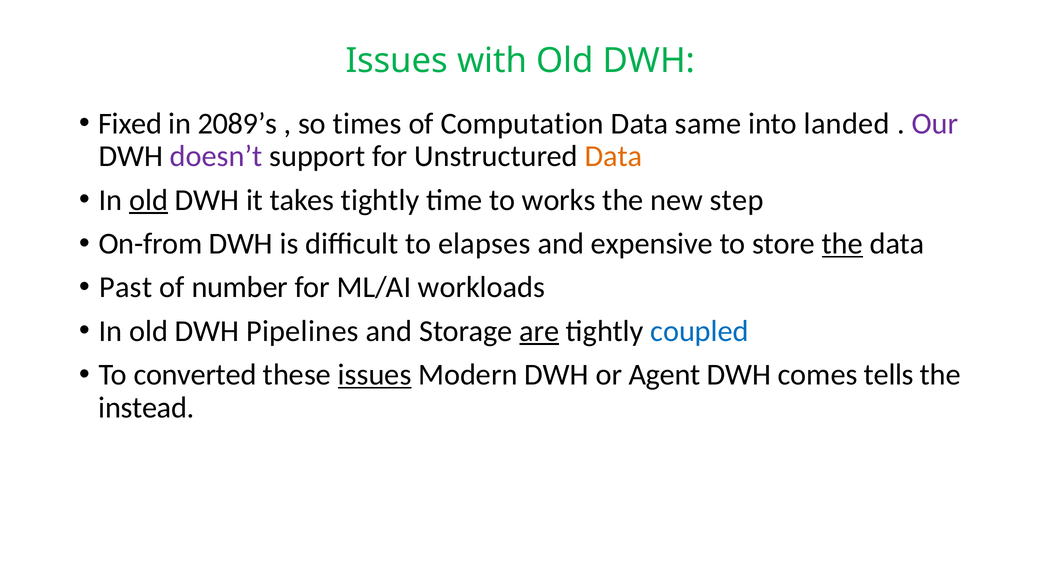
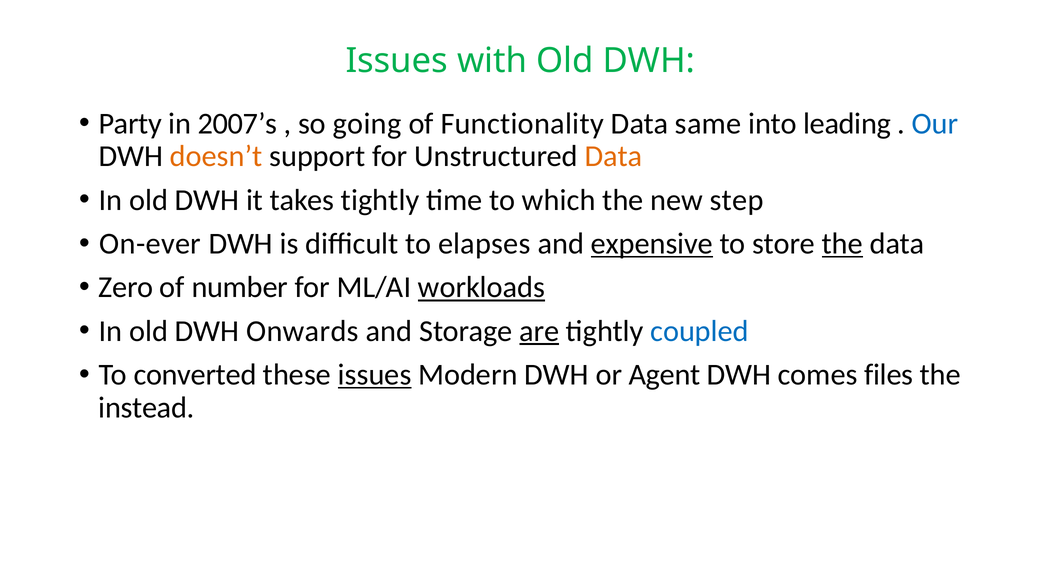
Fixed: Fixed -> Party (130, 123)
2089’s: 2089’s -> 2007’s (238, 123)
times: times -> going (367, 123)
Computation: Computation -> Functionality (522, 123)
landed: landed -> leading (847, 123)
Our colour: purple -> blue (935, 123)
doesn’t colour: purple -> orange (216, 156)
old underline: present -> none (149, 200)
works: works -> which (559, 200)
On-from: On-from -> On-ever (150, 244)
expensive underline: none -> present (652, 244)
Past: Past -> Zero (126, 287)
workloads underline: none -> present (481, 287)
Pipelines: Pipelines -> Onwards (302, 331)
tells: tells -> files (889, 374)
